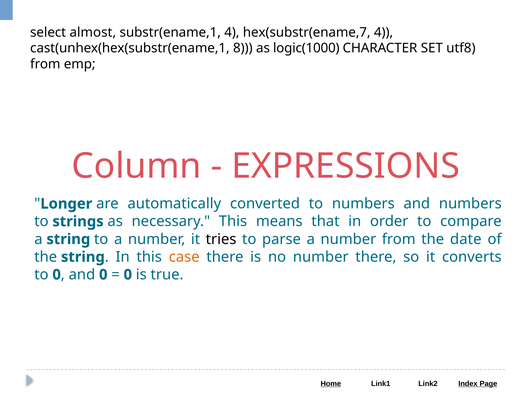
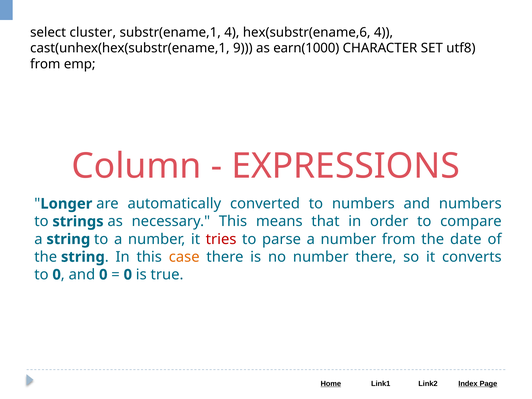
almost: almost -> cluster (93, 32)
hex(substr(ename,7: hex(substr(ename,7 -> hex(substr(ename,6 (307, 32)
8: 8 -> 9 (243, 48)
logic(1000: logic(1000 -> earn(1000 (306, 48)
tries colour: black -> red (221, 239)
